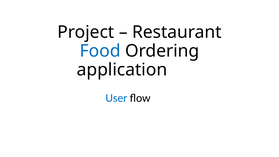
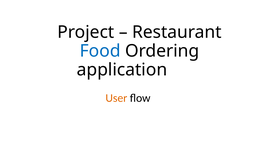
User colour: blue -> orange (116, 98)
